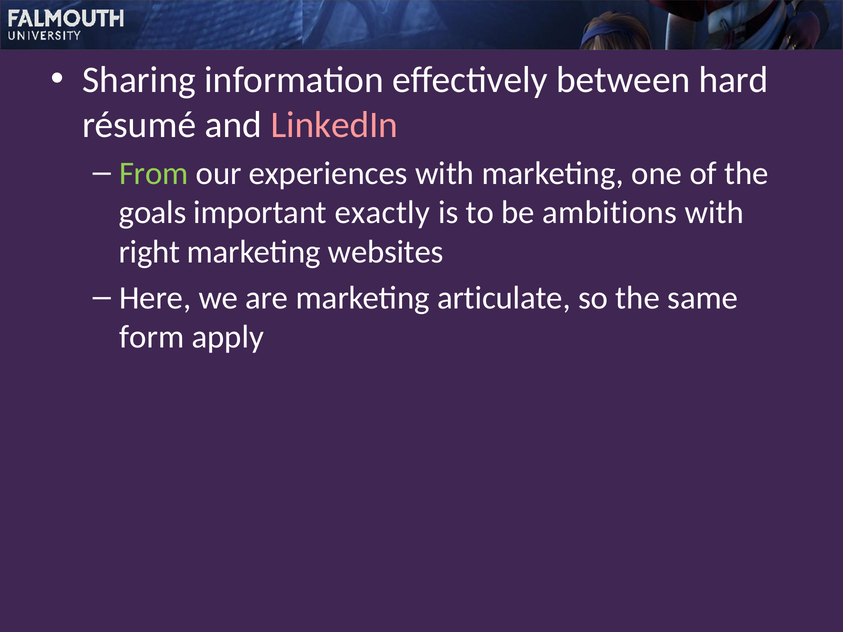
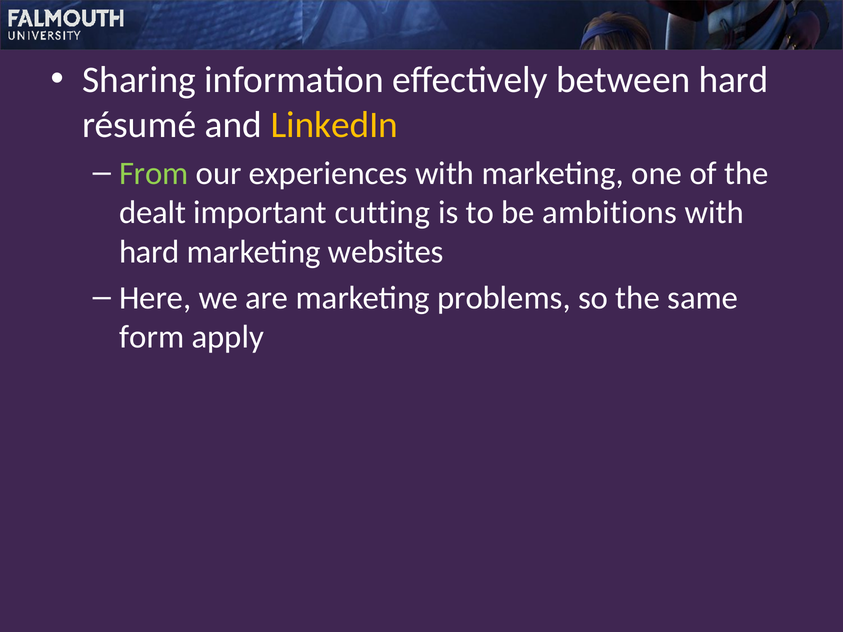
LinkedIn colour: pink -> yellow (334, 125)
goals: goals -> dealt (153, 213)
exactly: exactly -> cutting (382, 213)
right: right -> hard (149, 252)
articulate: articulate -> problems (504, 298)
